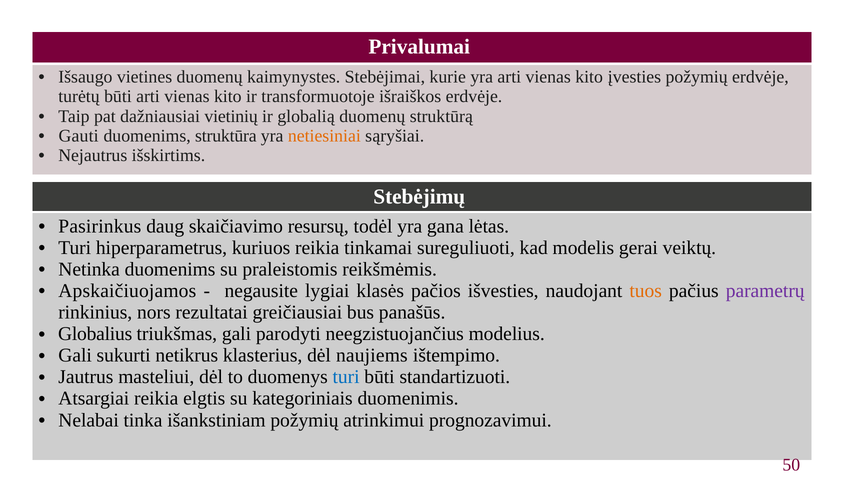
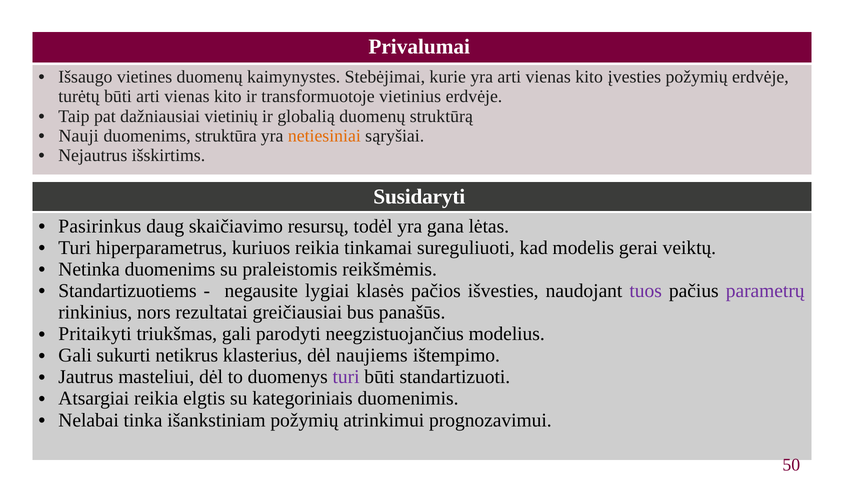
išraiškos: išraiškos -> vietinius (410, 97)
Gauti: Gauti -> Nauji (79, 136)
Stebėjimų: Stebėjimų -> Susidaryti (419, 197)
Apskaičiuojamos: Apskaičiuojamos -> Standartizuotiems (127, 291)
tuos colour: orange -> purple (646, 291)
Globalius: Globalius -> Pritaikyti (95, 334)
turi colour: blue -> purple (346, 378)
